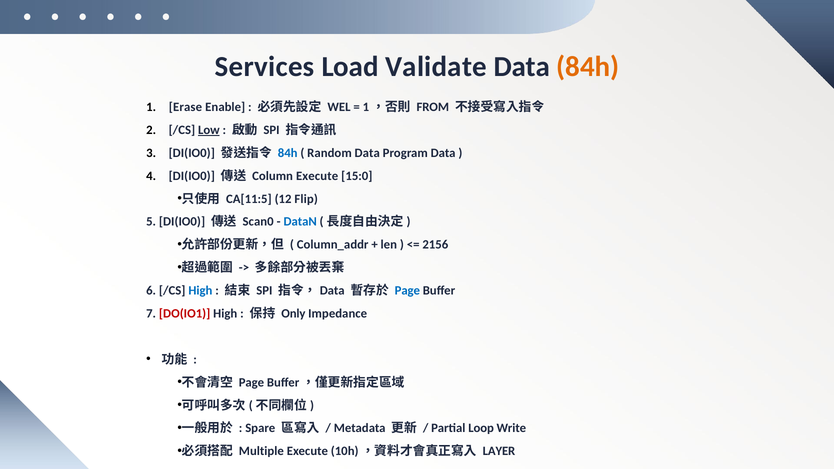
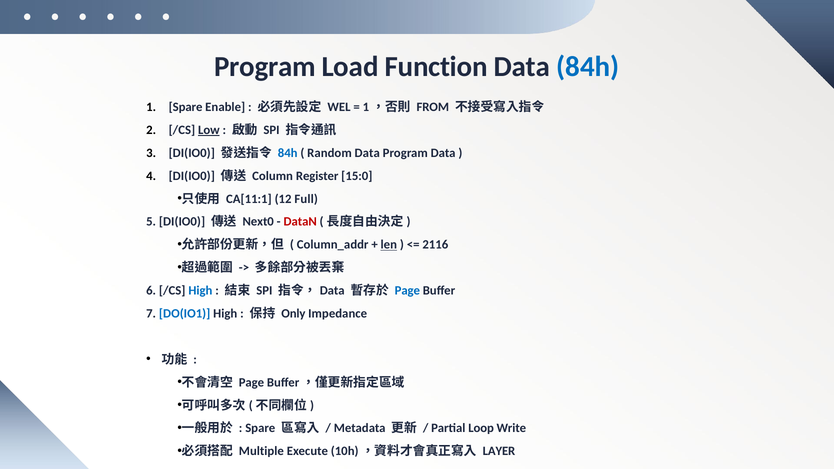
Services: Services -> Program (265, 67)
Validate: Validate -> Function (436, 67)
84h colour: orange -> blue (588, 67)
Erase: Erase -> Spare (186, 107)
Column Execute: Execute -> Register (317, 176)
CA[11:5: CA[11:5 -> CA[11:1 (249, 199)
Flip: Flip -> Full (306, 199)
Scan0: Scan0 -> Next0 (258, 222)
DataN colour: blue -> red (300, 222)
len underline: none -> present (389, 245)
2156: 2156 -> 2116 (435, 245)
DO(IO1 colour: red -> blue (185, 314)
